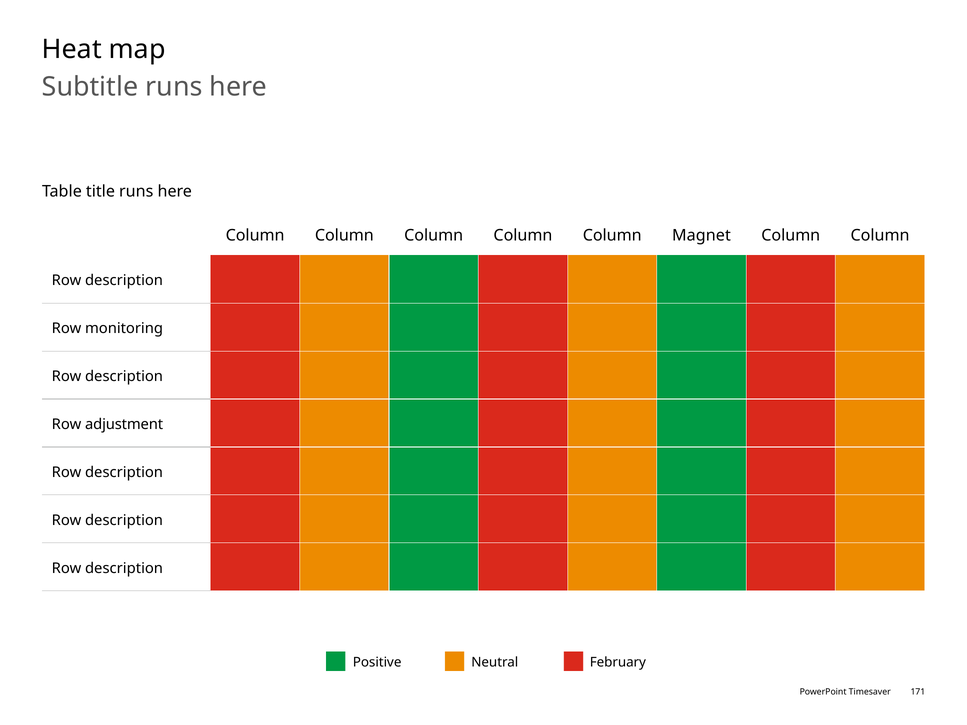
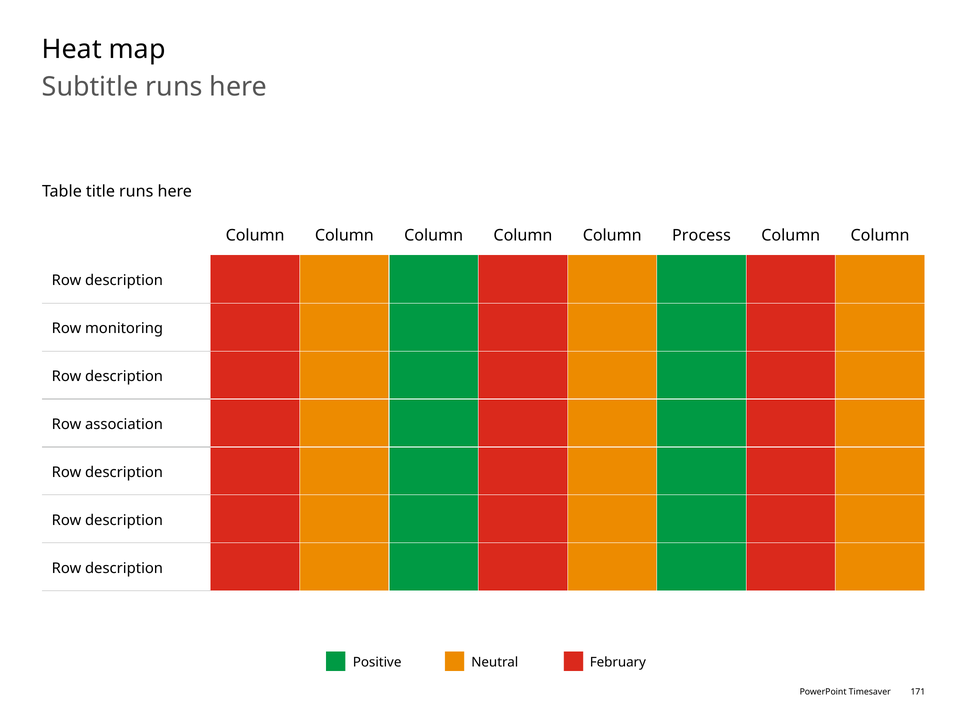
Magnet: Magnet -> Process (701, 236)
adjustment: adjustment -> association (124, 425)
